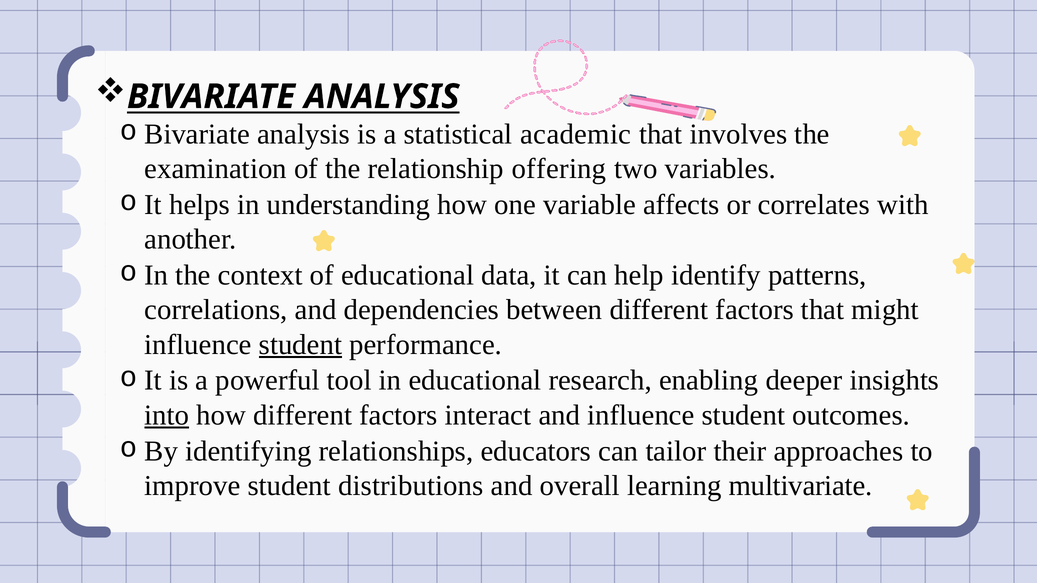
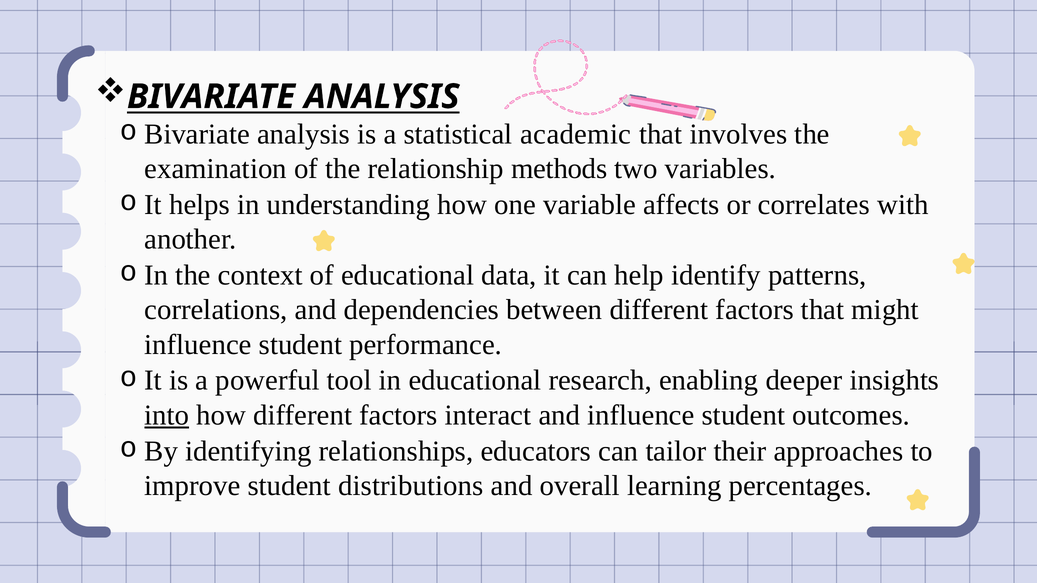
offering: offering -> methods (559, 169)
student underline: present -> none (300, 345)
multivariate: multivariate -> percentages (800, 486)
